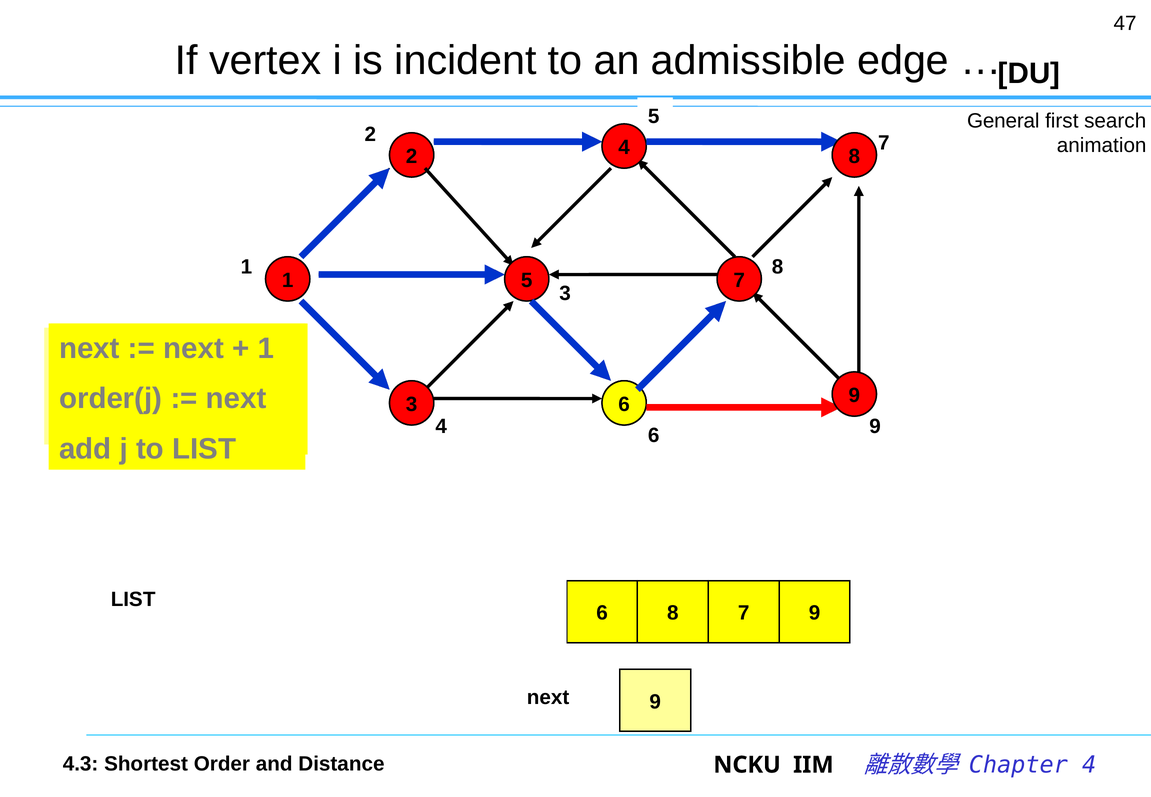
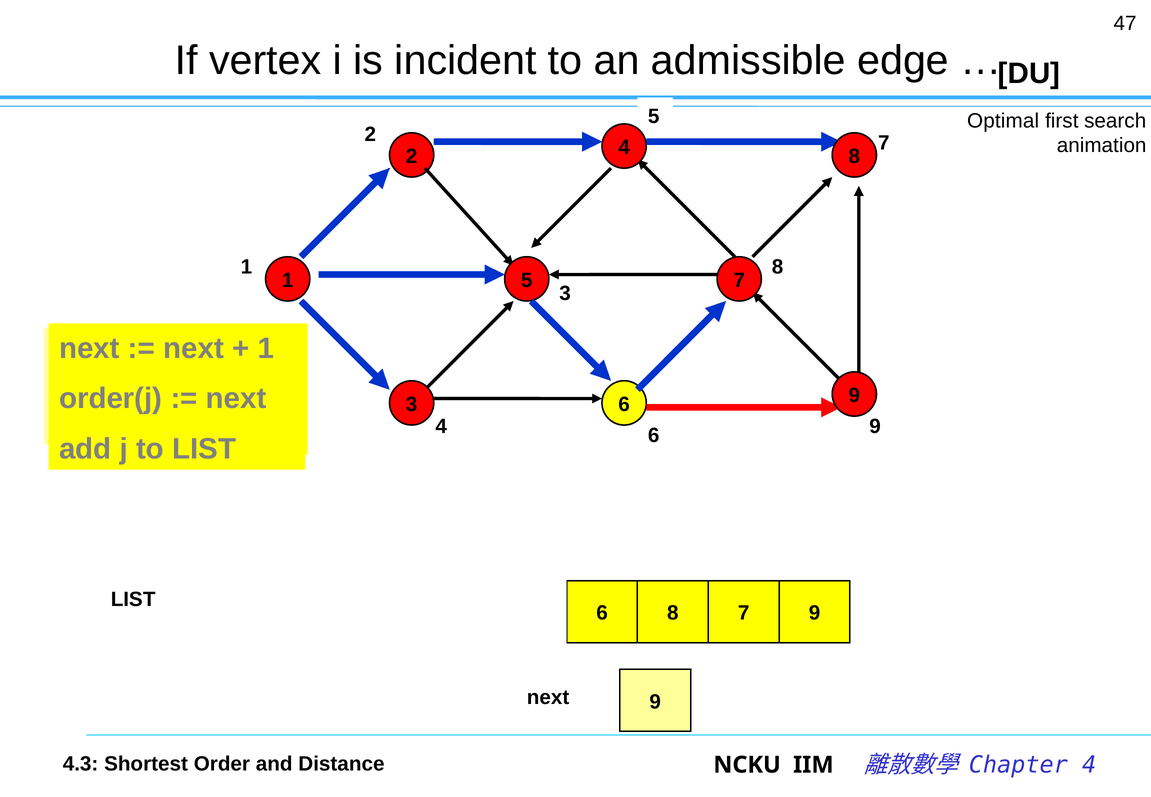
General: General -> Optimal (1003, 121)
